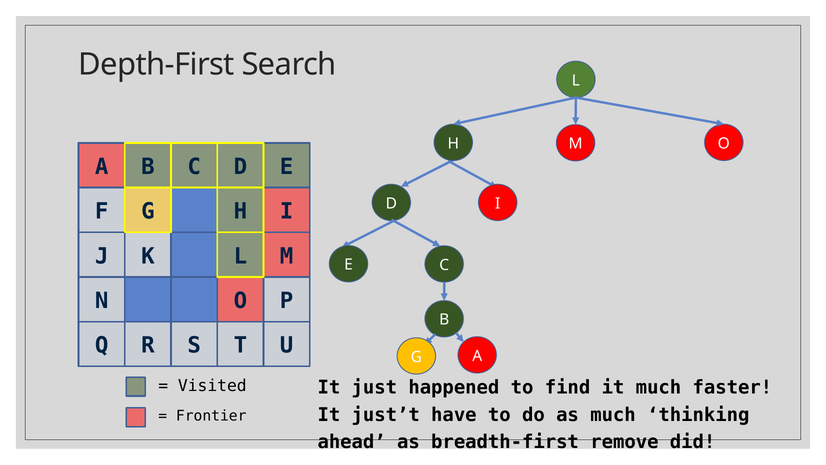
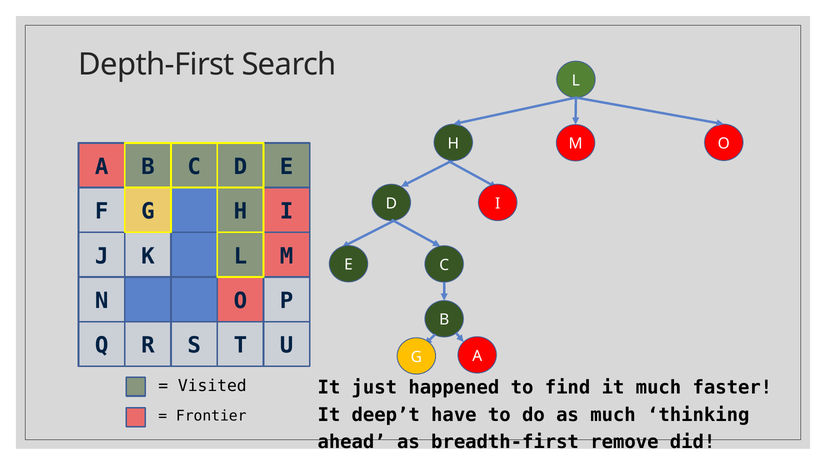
just’t: just’t -> deep’t (386, 415)
